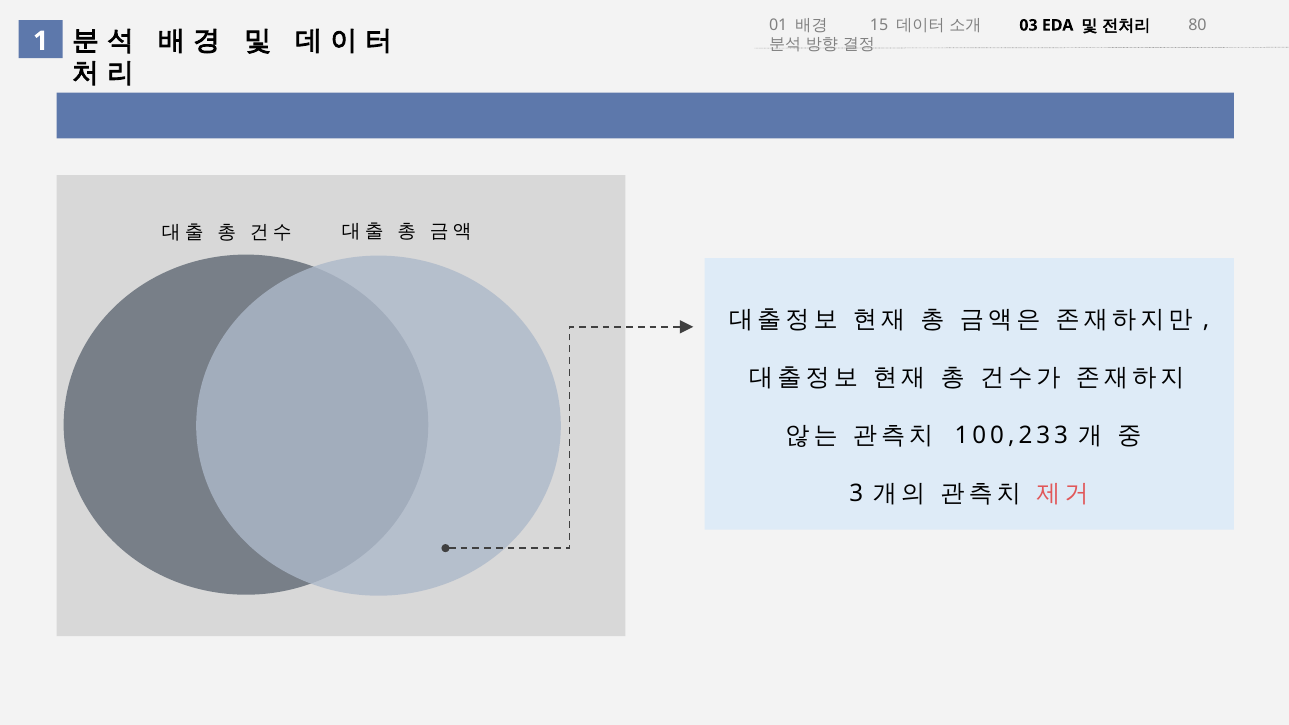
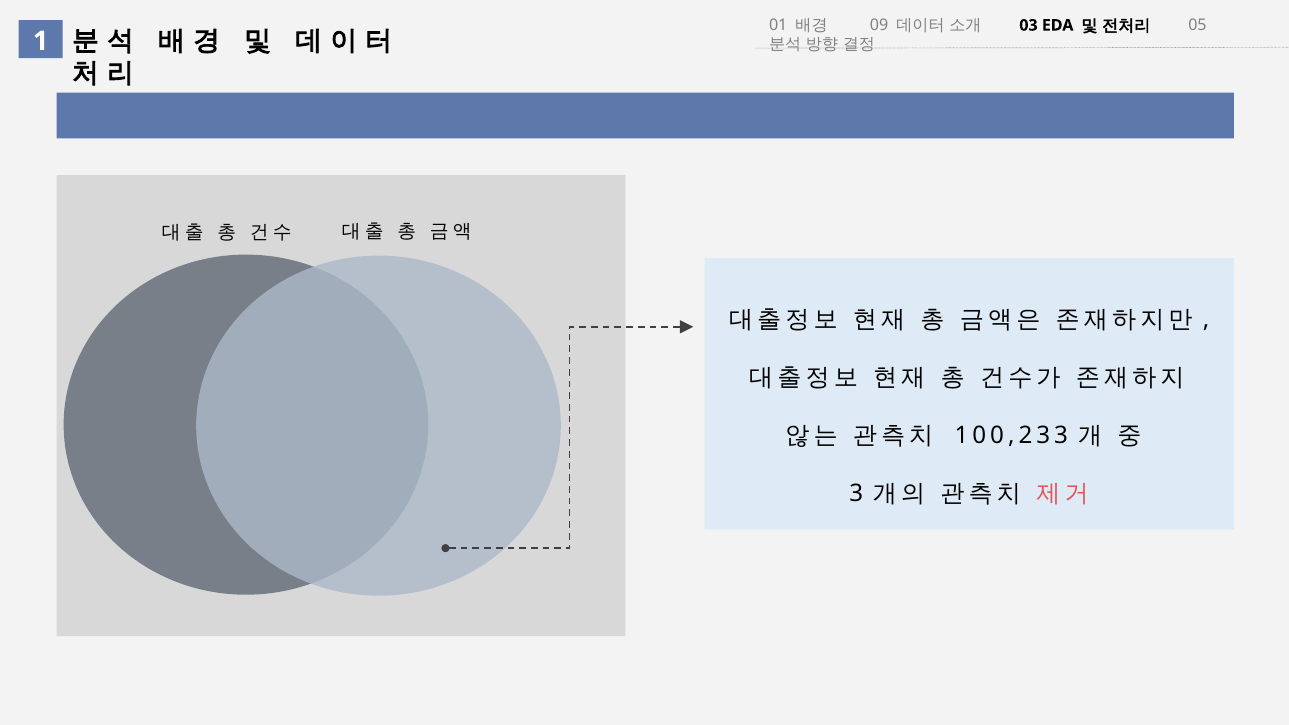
15: 15 -> 09 (879, 25)
80: 80 -> 05 (1197, 25)
